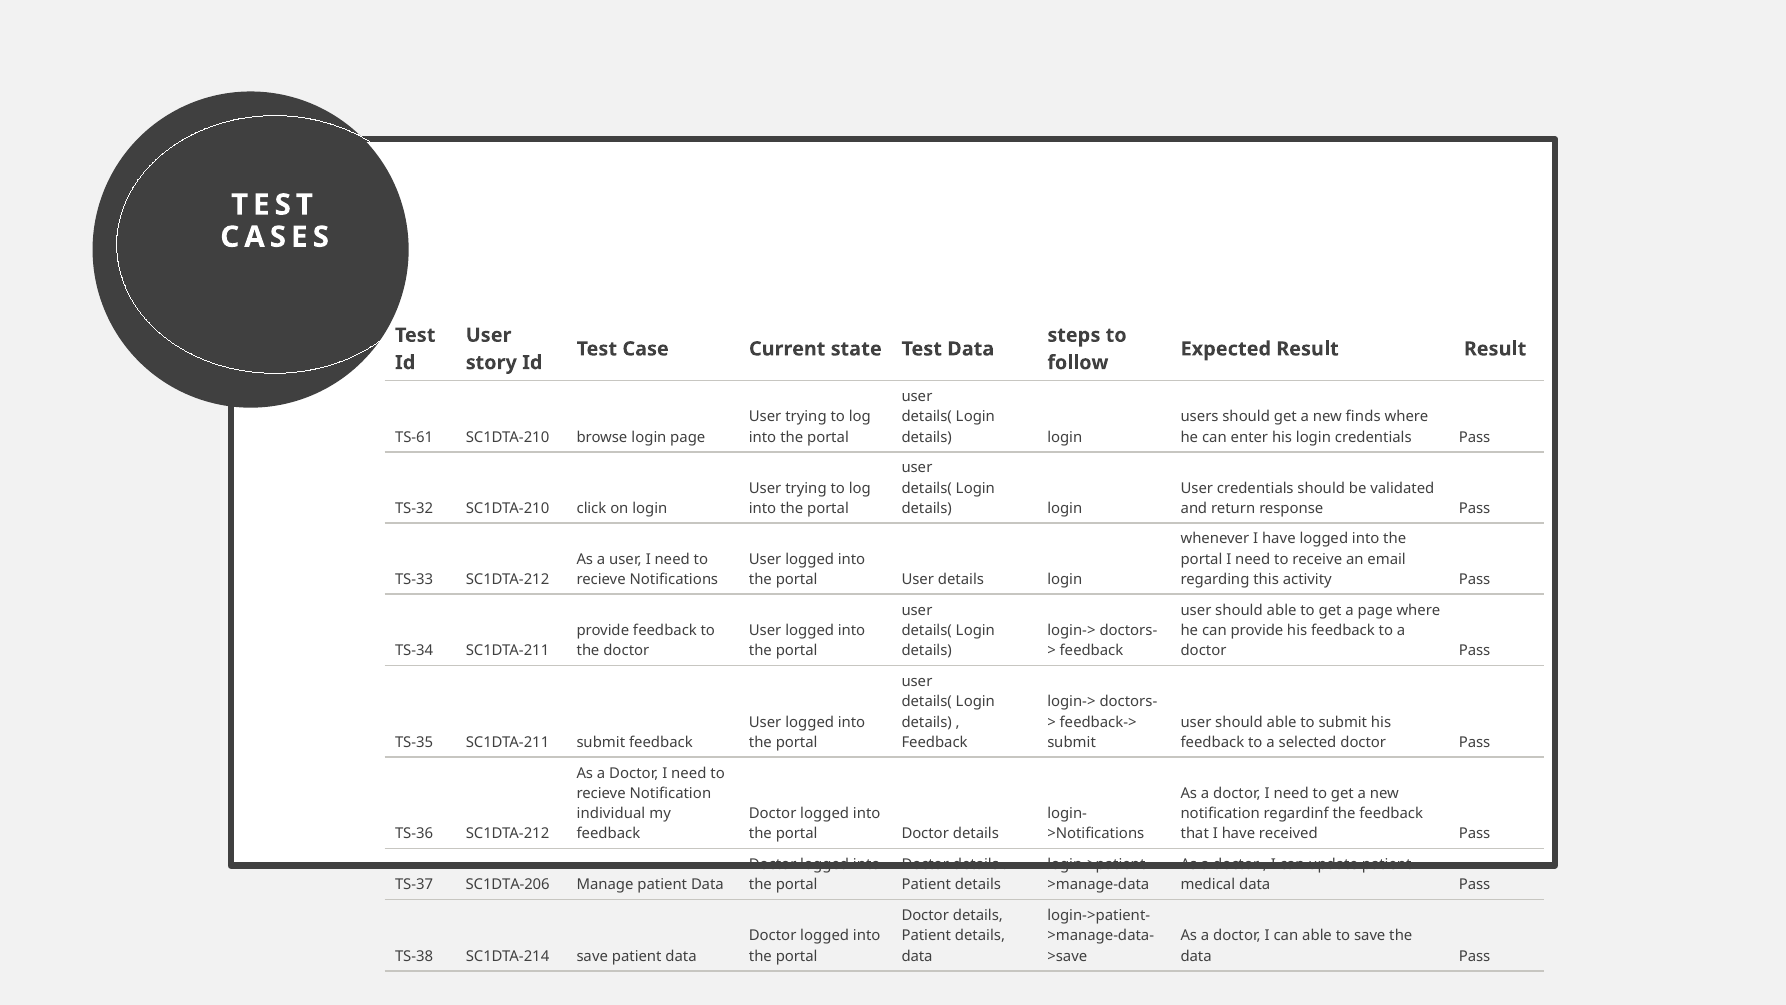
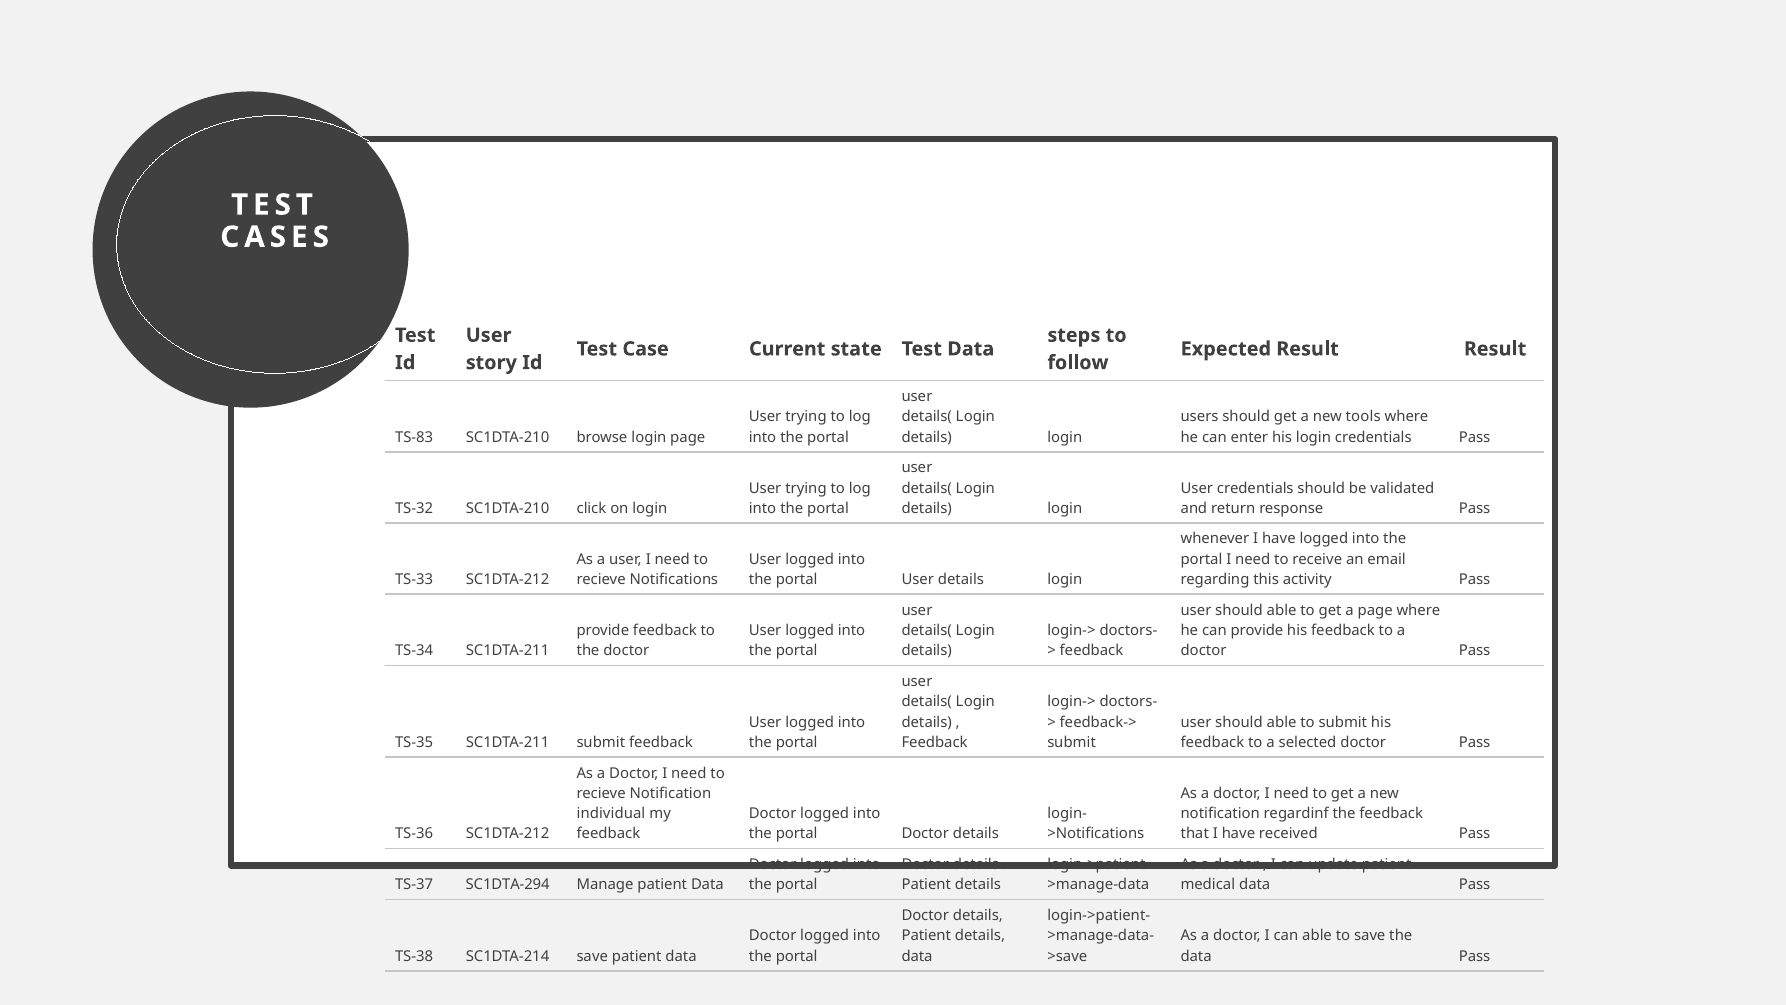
finds: finds -> tools (1363, 417)
TS-61: TS-61 -> TS-83 (414, 437)
SC1DTA-206: SC1DTA-206 -> SC1DTA-294 (508, 885)
